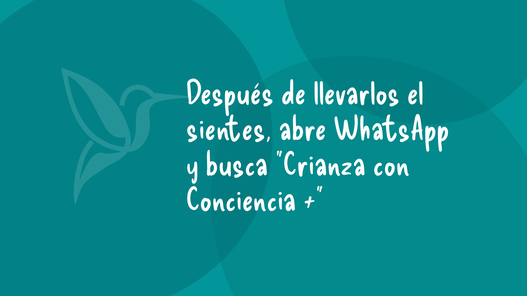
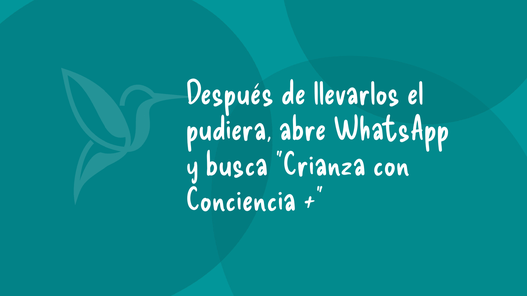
sientes: sientes -> pudiera (229, 130)
